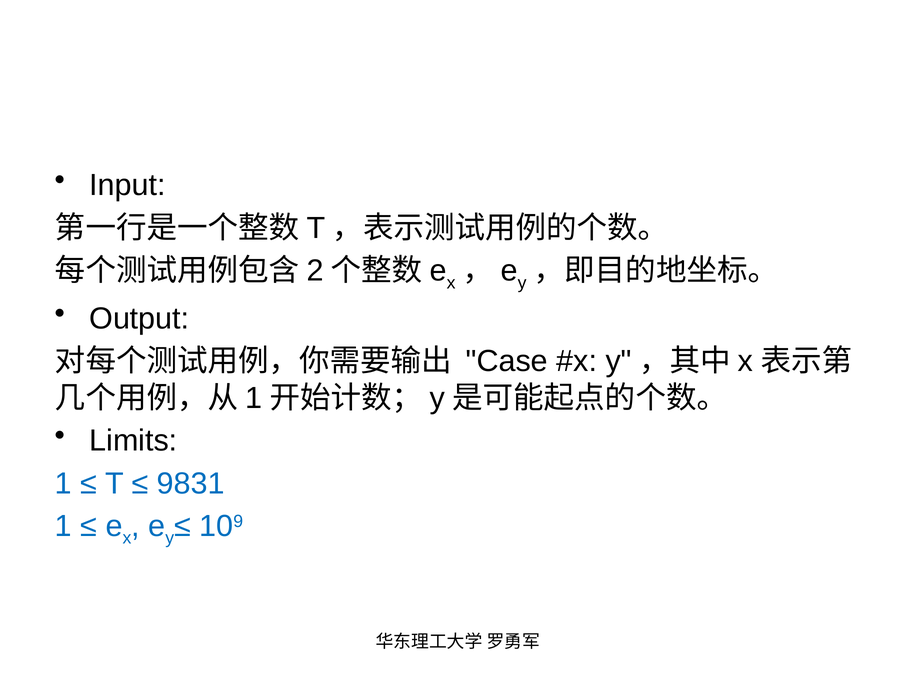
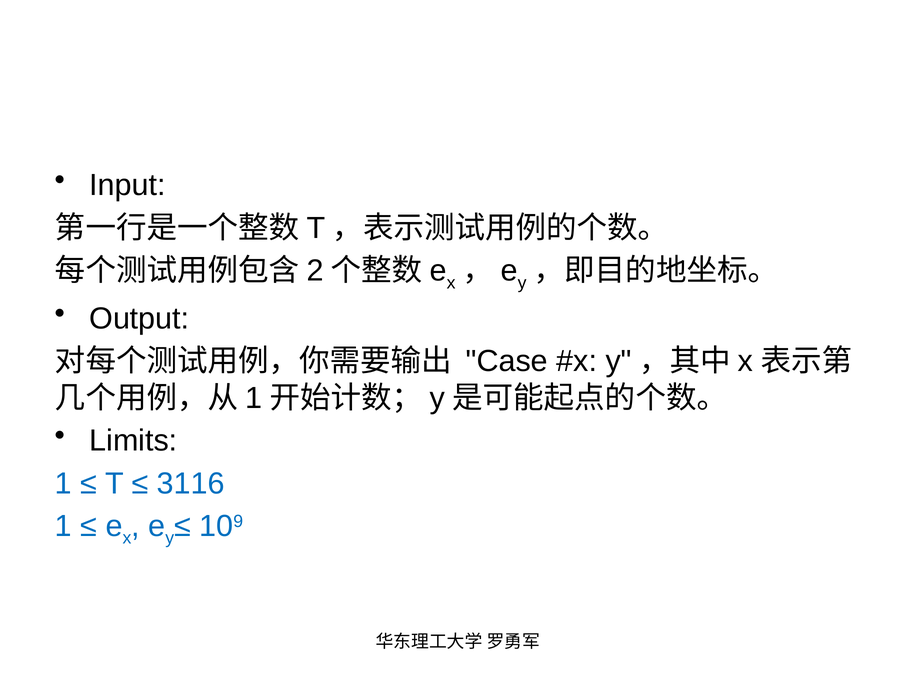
9831: 9831 -> 3116 (191, 483)
